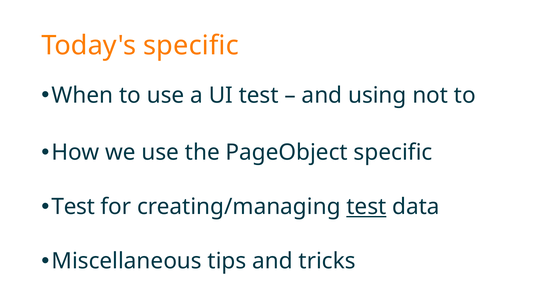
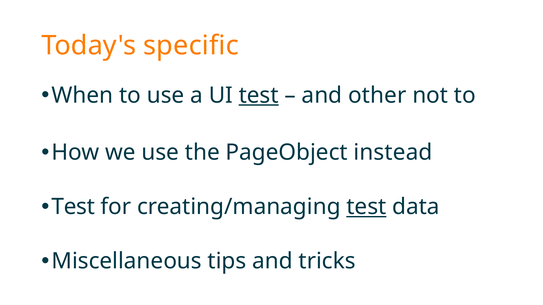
test underline: none -> present (259, 95)
using: using -> other (377, 95)
PageObject specific: specific -> instead (393, 153)
